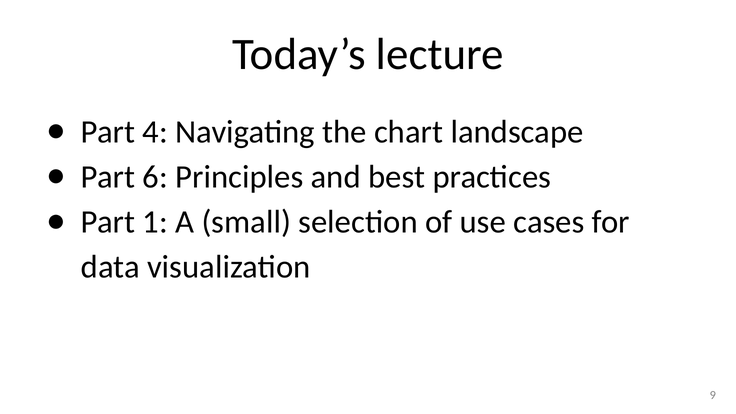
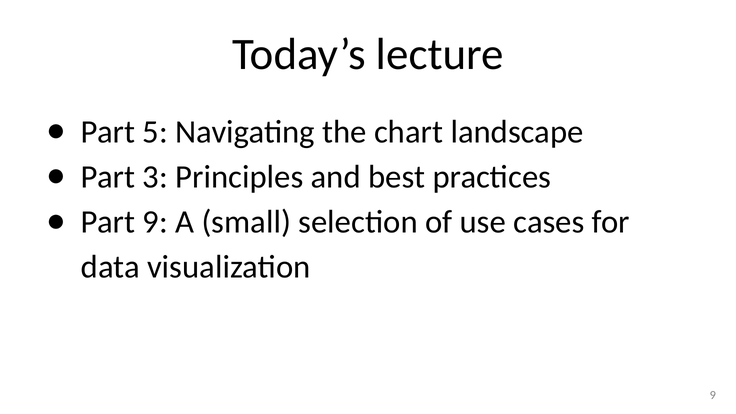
4: 4 -> 5 (155, 132)
6: 6 -> 3 (155, 177)
Part 1: 1 -> 9 (155, 222)
